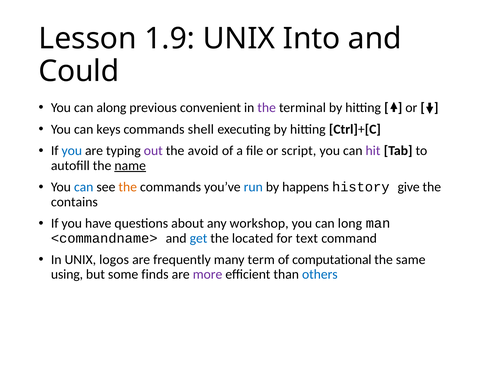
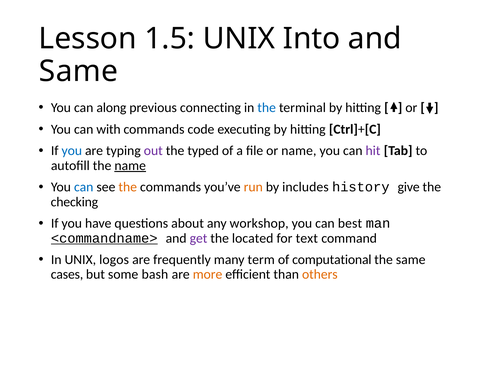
1.9: 1.9 -> 1.5 (170, 39)
Could: Could -> Same (79, 71)
convenient: convenient -> connecting (210, 108)
the colour: purple -> blue (267, 108)
keys: keys -> with (109, 129)
shell: shell -> code (201, 129)
avoid: avoid -> typed (203, 151)
or script: script -> name (299, 151)
run colour: blue -> orange (253, 187)
happens: happens -> includes (305, 187)
contains: contains -> checking (74, 202)
long: long -> best (350, 224)
<commandname> underline: none -> present (104, 238)
get colour: blue -> purple (199, 238)
using: using -> cases (67, 275)
finds: finds -> bash (155, 275)
more colour: purple -> orange (208, 275)
others colour: blue -> orange (320, 275)
